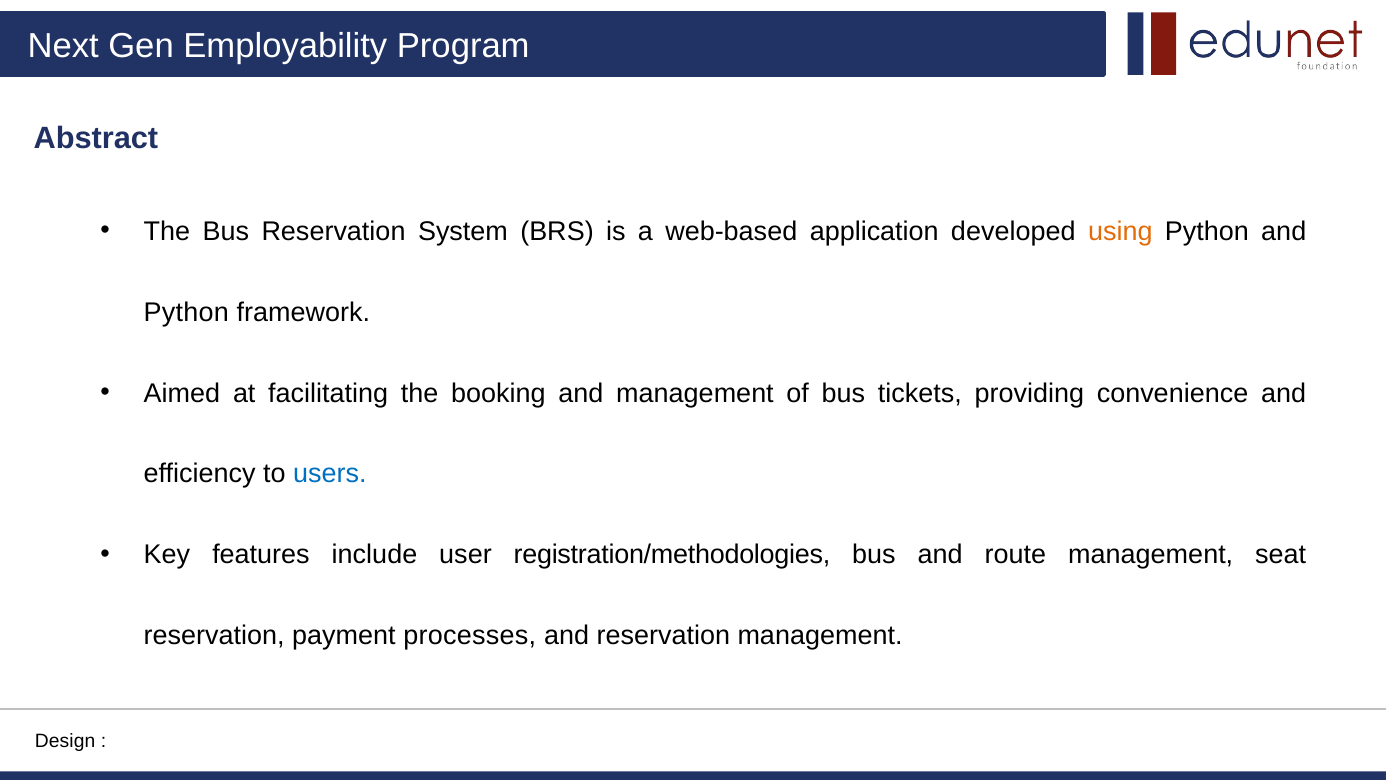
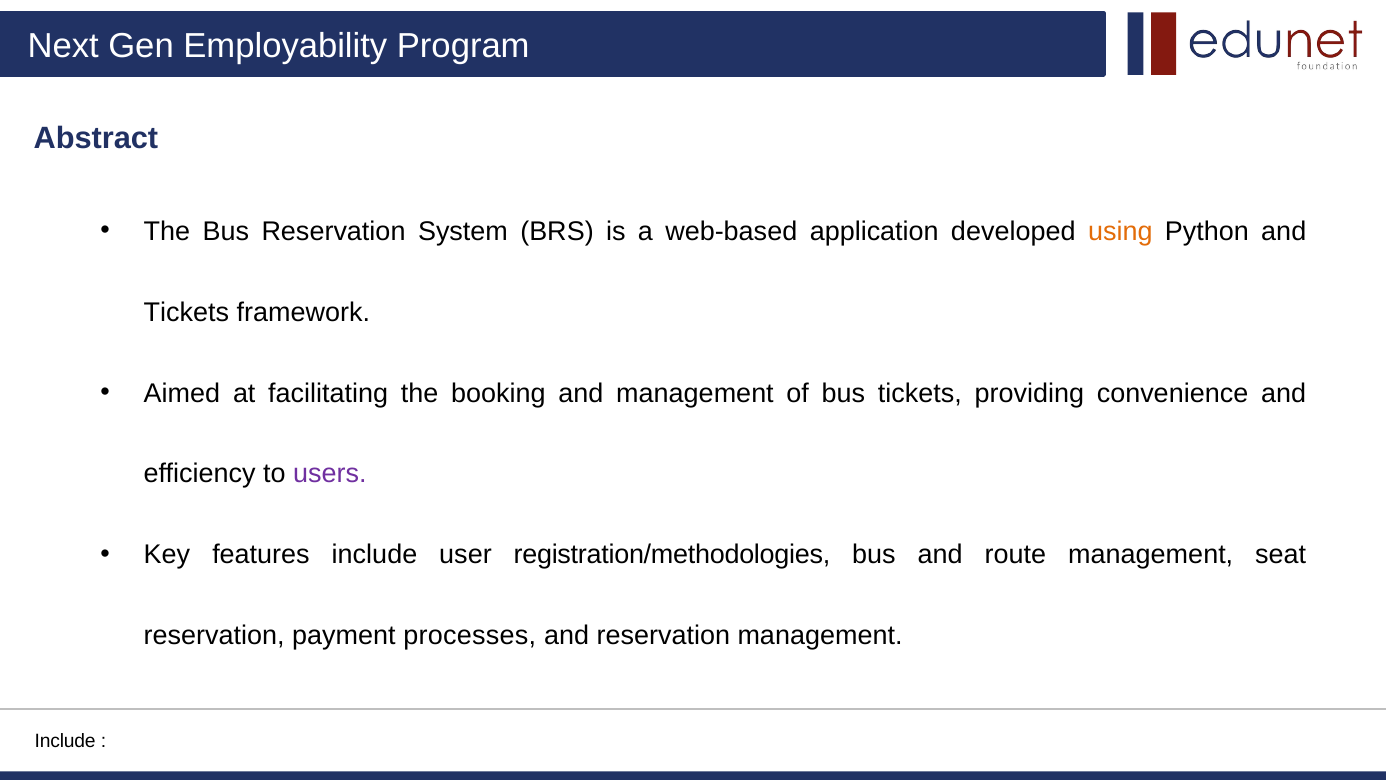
Python: Python -> Tickets (186, 312)
users colour: blue -> purple (330, 474)
Design: Design -> Include (65, 741)
